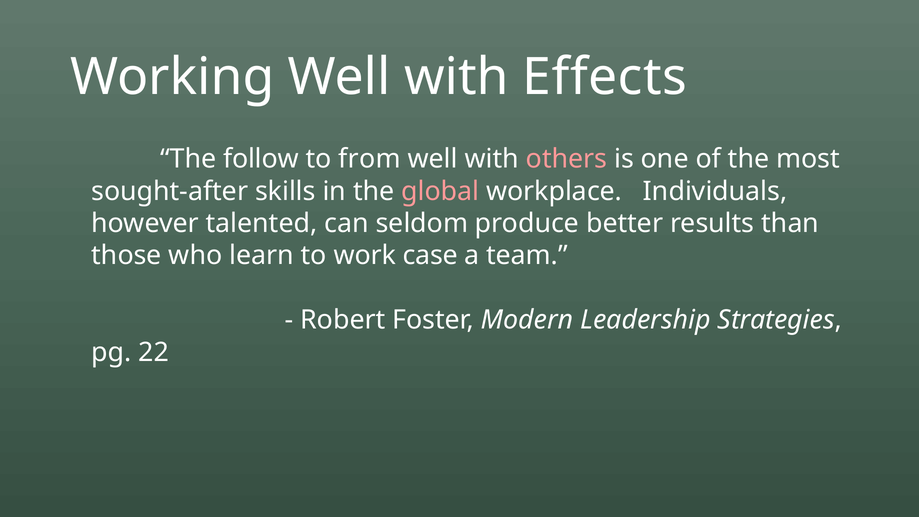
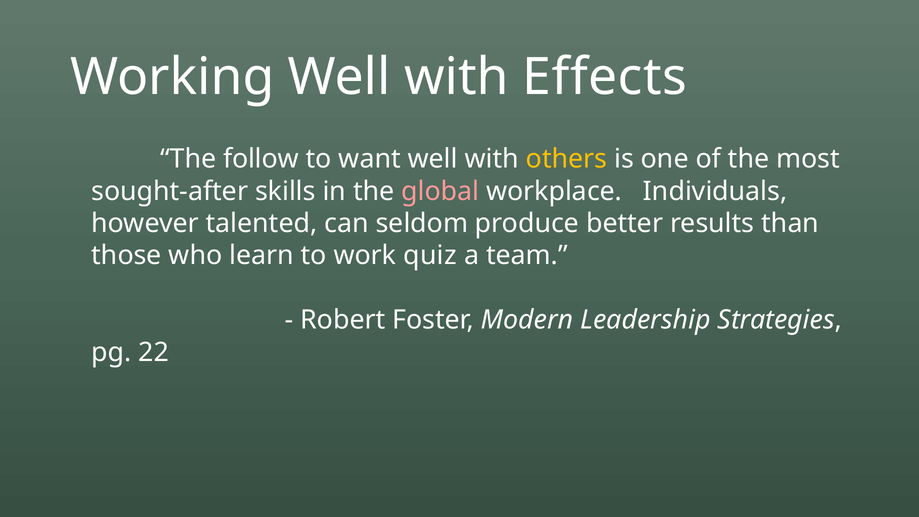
from: from -> want (370, 159)
others colour: pink -> yellow (567, 159)
case: case -> quiz (430, 256)
